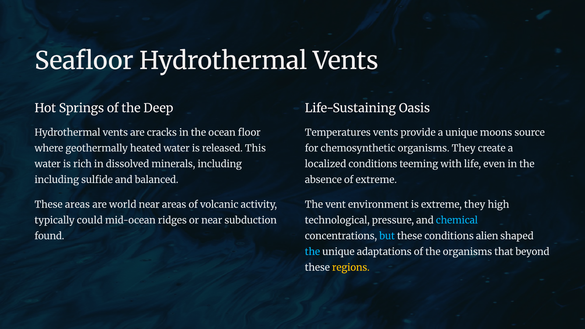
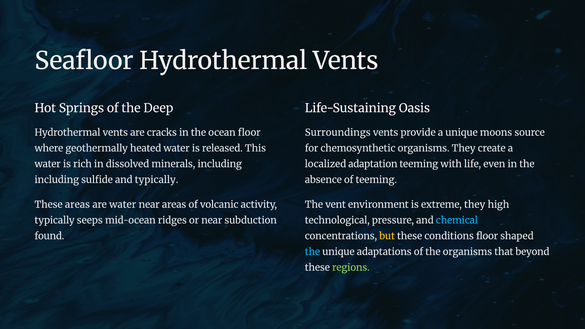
Temperatures: Temperatures -> Surroundings (338, 133)
localized conditions: conditions -> adaptation (373, 164)
and balanced: balanced -> typically (157, 180)
of extreme: extreme -> teeming (376, 180)
are world: world -> water (123, 205)
could: could -> seeps (90, 220)
but colour: light blue -> yellow (387, 236)
conditions alien: alien -> floor (487, 236)
regions colour: yellow -> light green (351, 268)
